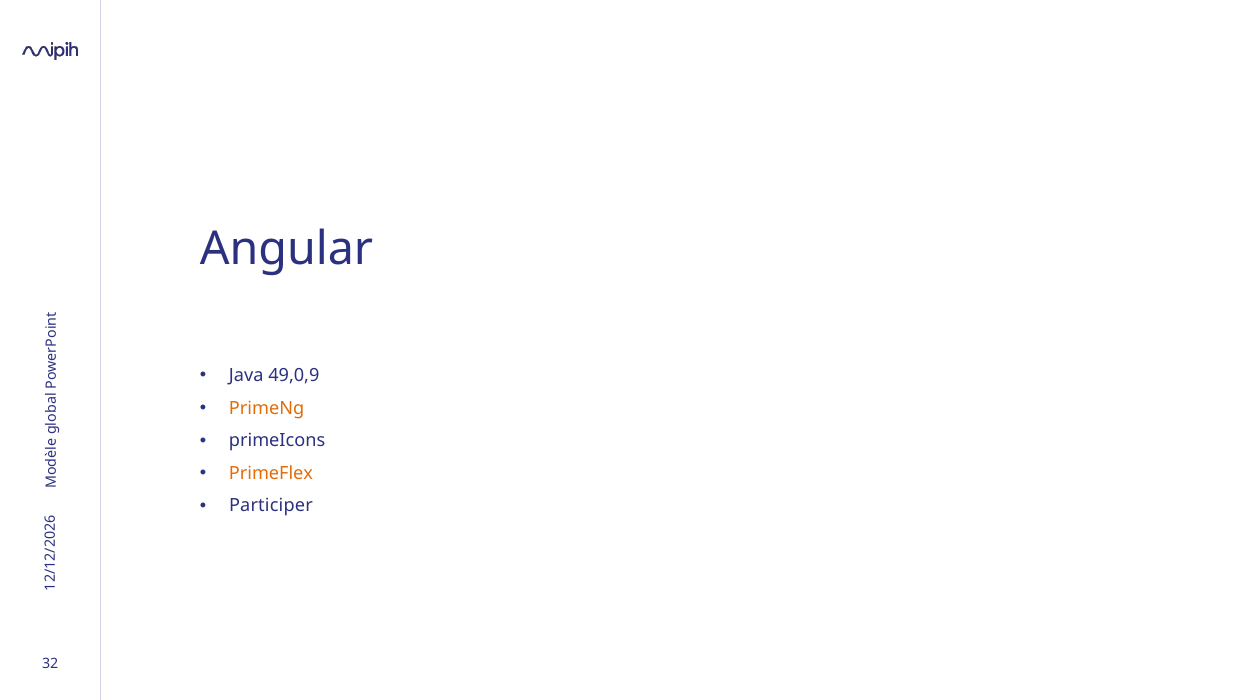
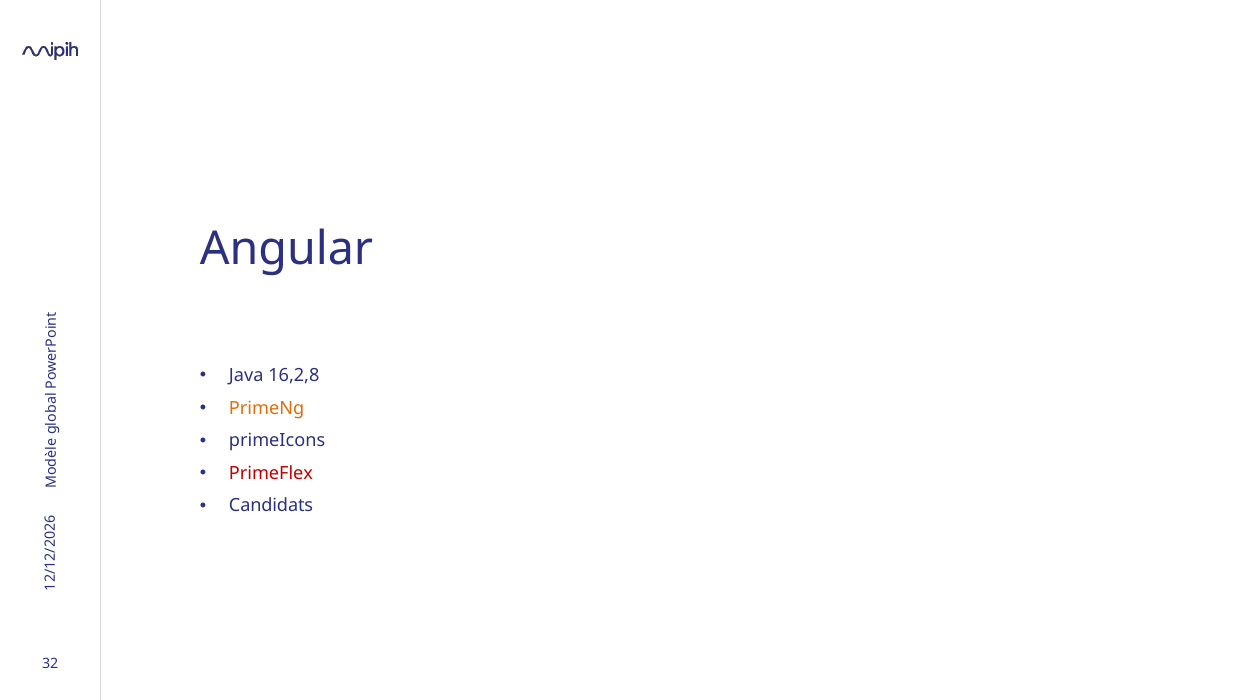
49,0,9: 49,0,9 -> 16,2,8 (294, 375)
PrimeFlex colour: orange -> red (271, 473)
Participer: Participer -> Candidats (271, 506)
